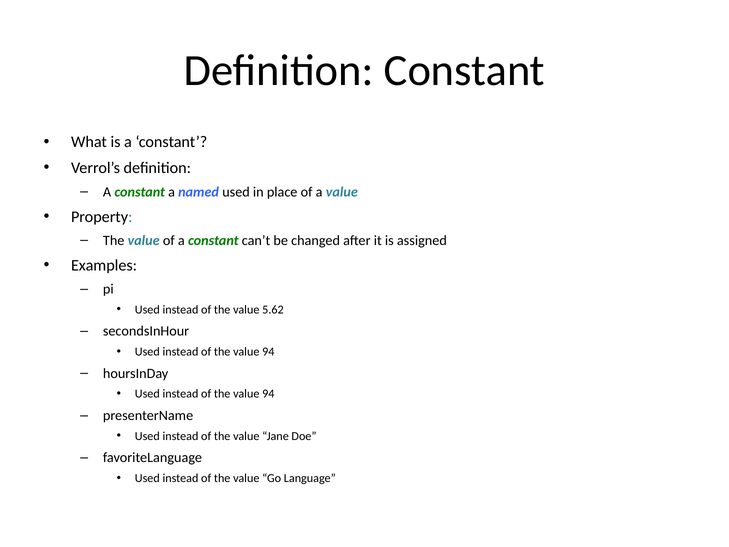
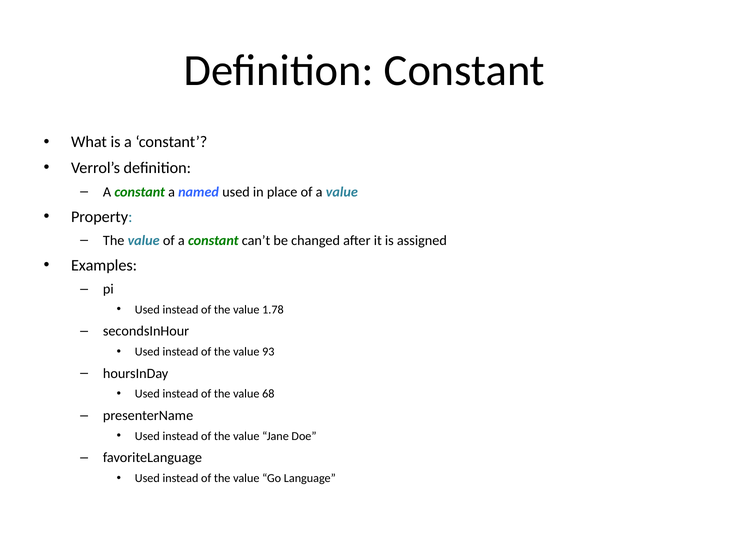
5.62: 5.62 -> 1.78 (273, 309)
94: 94 -> 93 (268, 352)
94: 94 -> 68 (268, 394)
